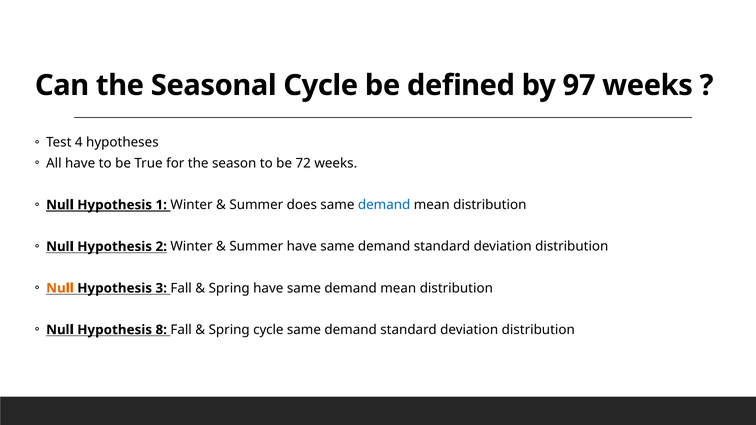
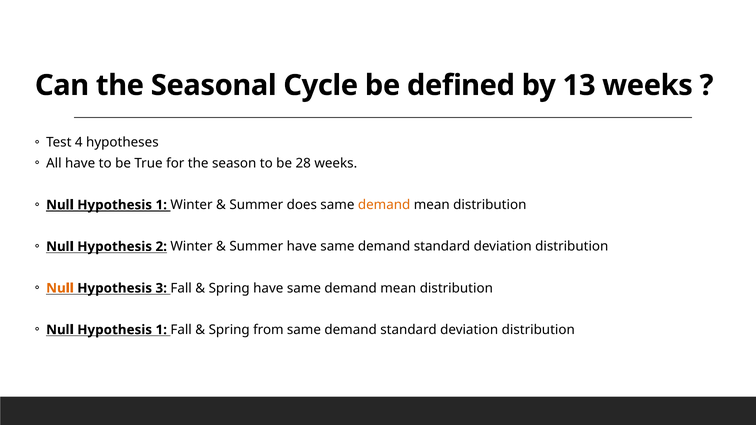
97: 97 -> 13 (579, 85)
72: 72 -> 28 (303, 163)
demand colour: blue -> orange (384, 205)
8: 8 -> 1 (161, 330)
Spring cycle: cycle -> from (268, 330)
